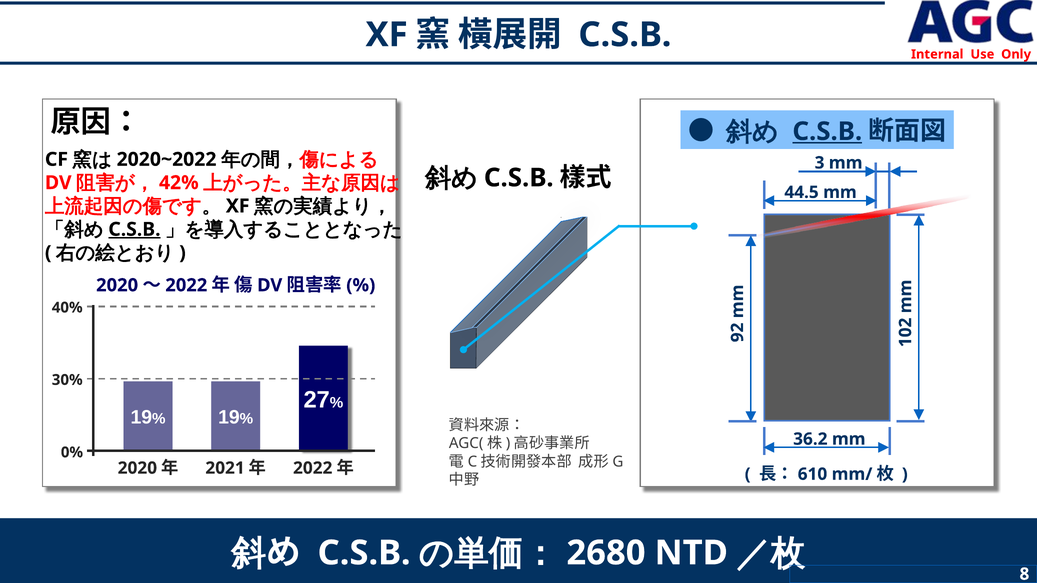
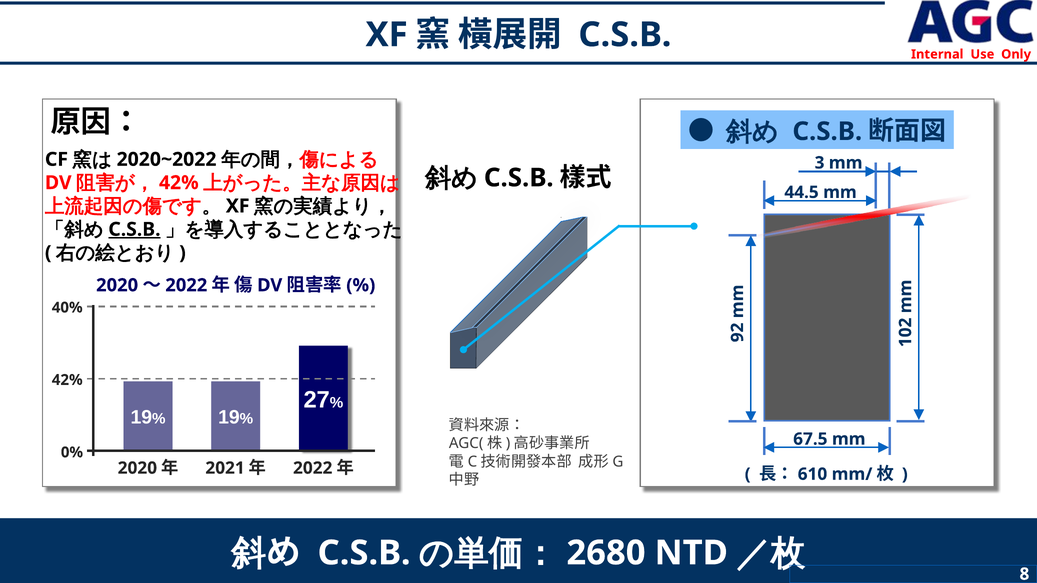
C.S.B underline: present -> none (827, 131)
30%: 30% -> 42% (67, 380)
36.2: 36.2 -> 67.5 (810, 439)
